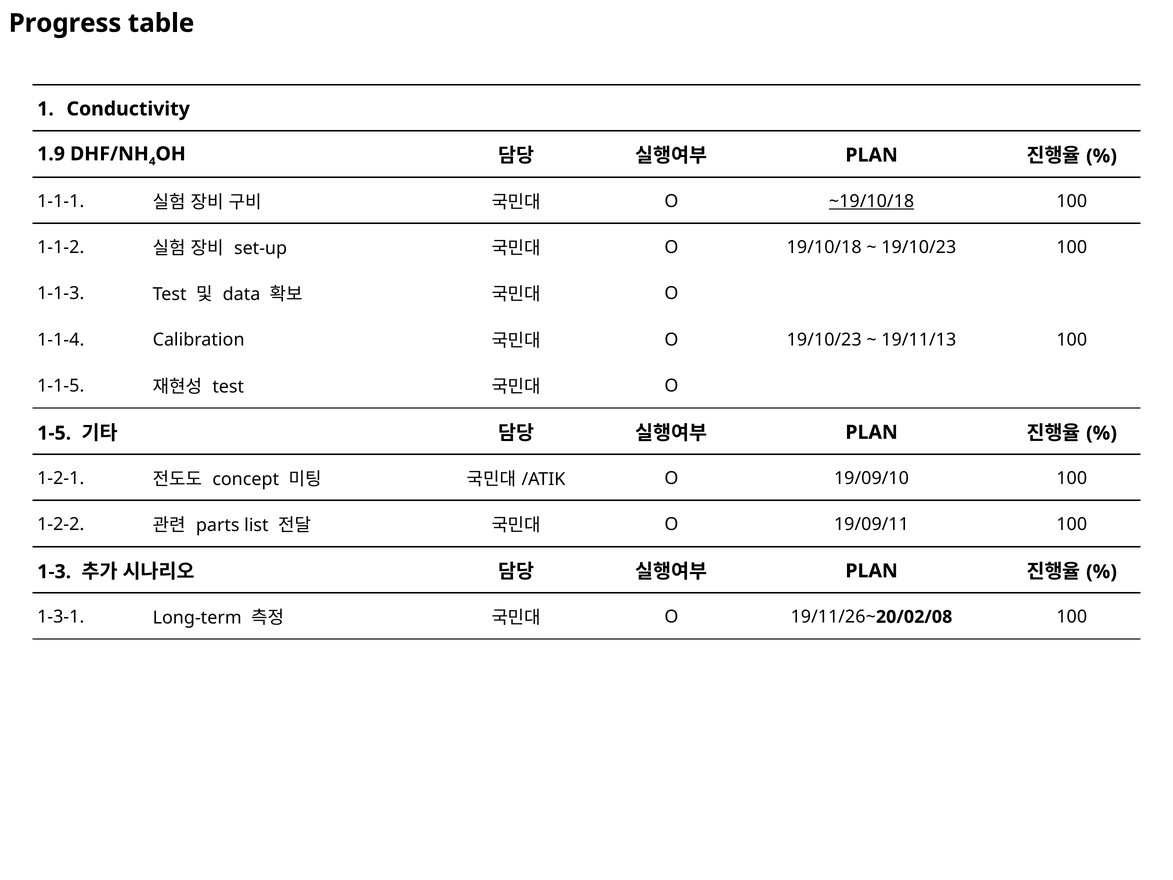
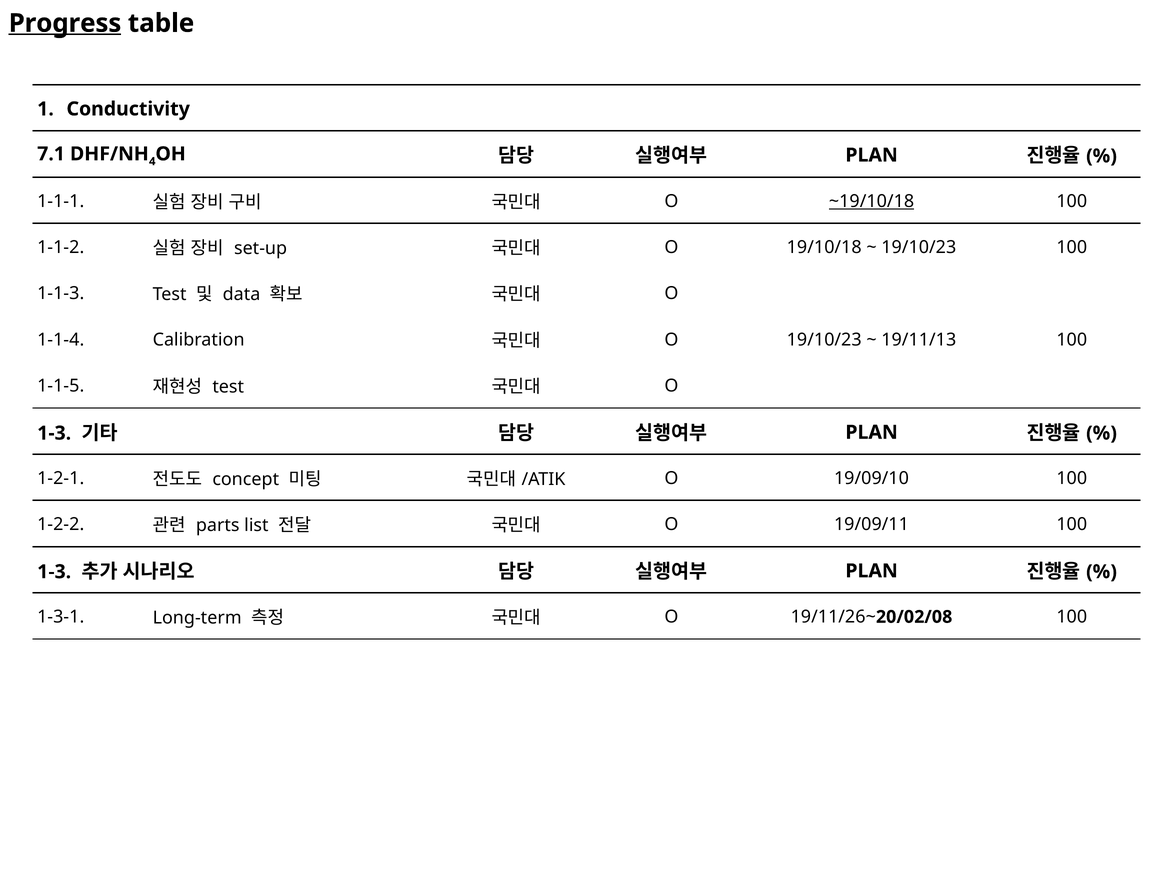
Progress underline: none -> present (65, 23)
1.9: 1.9 -> 7.1 (51, 154)
1-5: 1-5 -> 1-3 (54, 433)
